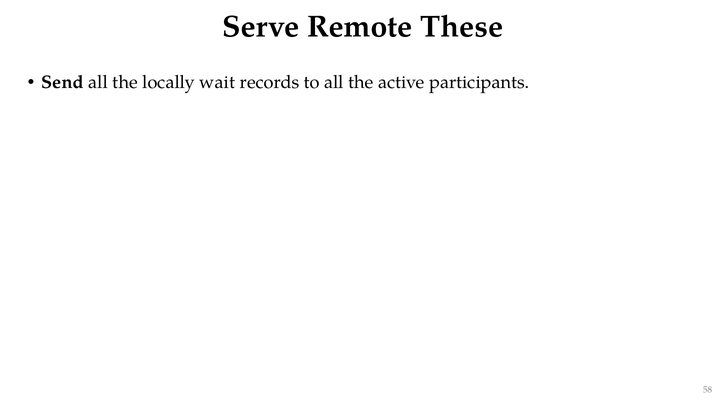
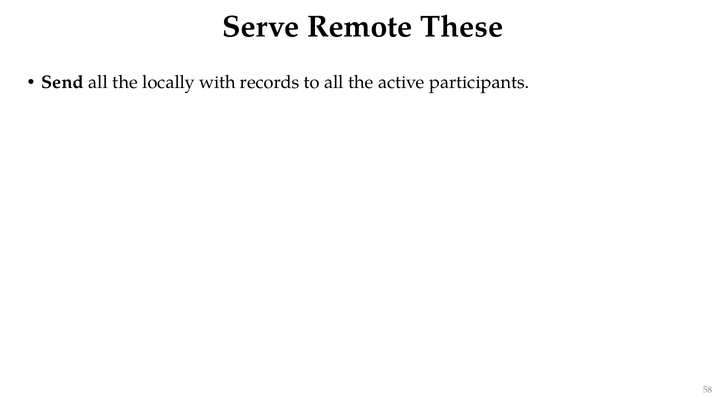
wait: wait -> with (217, 83)
